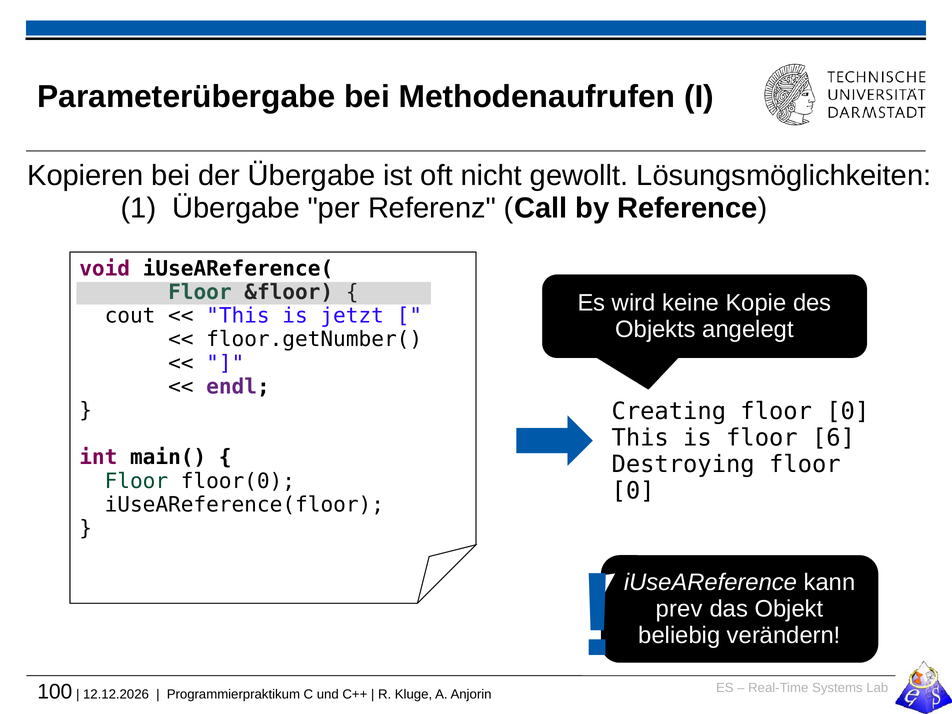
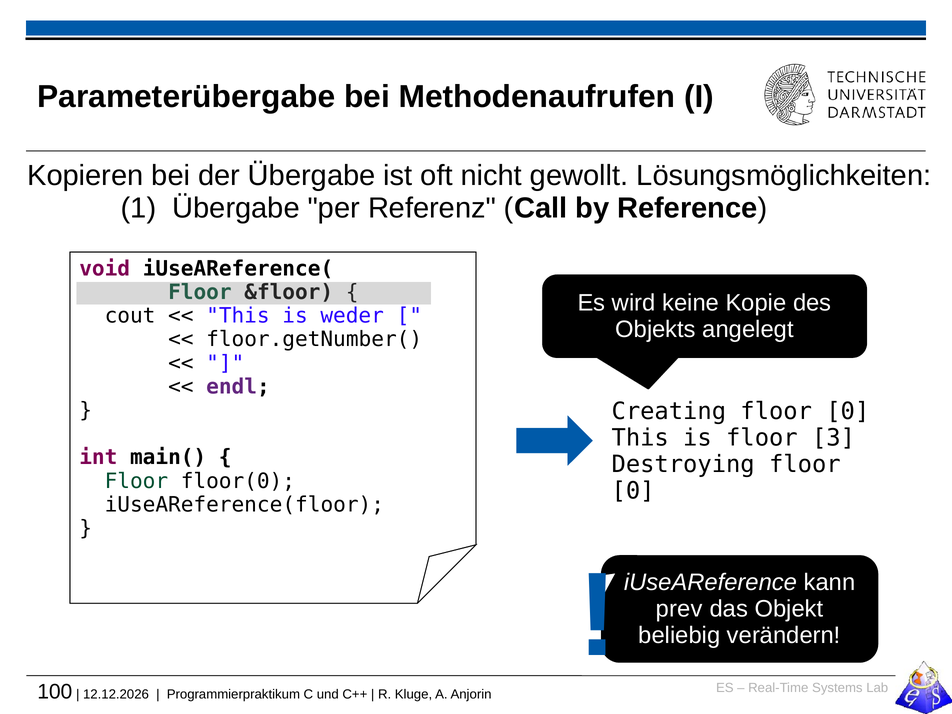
jetzt: jetzt -> weder (352, 316)
6: 6 -> 3 (834, 438)
